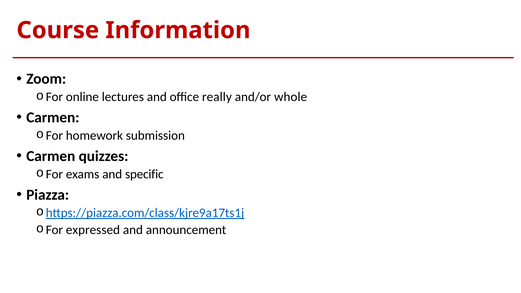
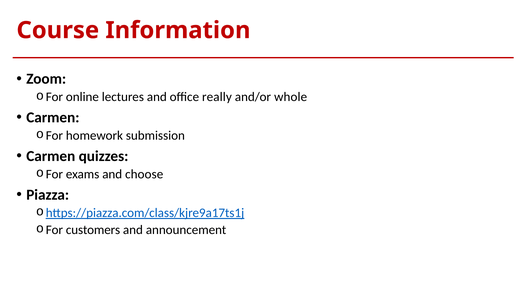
specific: specific -> choose (144, 174)
expressed: expressed -> customers (93, 230)
